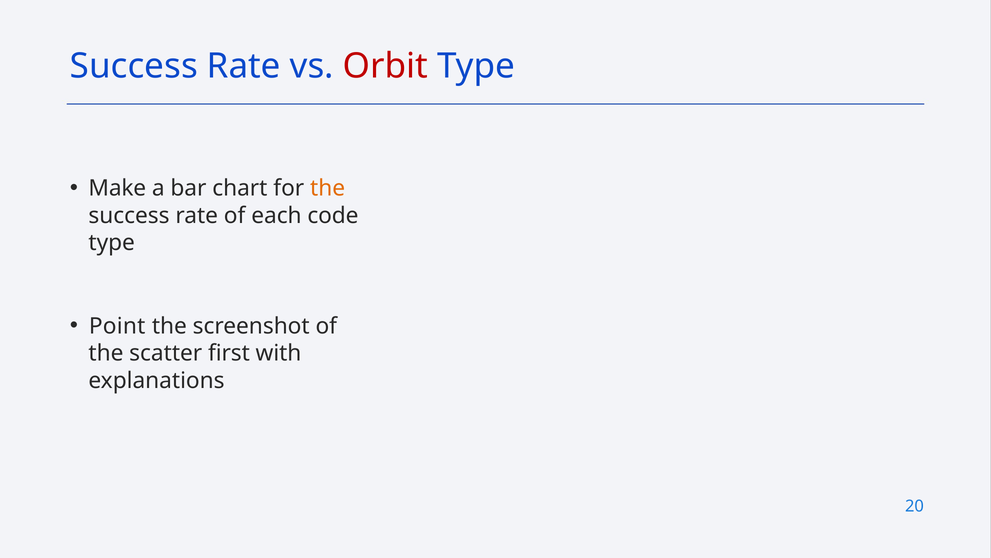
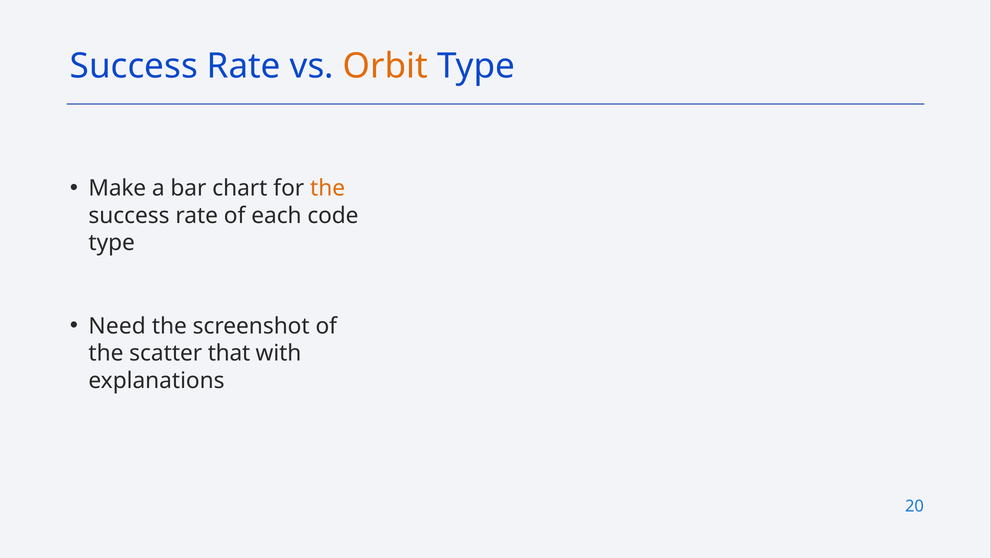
Orbit colour: red -> orange (385, 66)
Point: Point -> Need (117, 326)
first: first -> that (229, 353)
